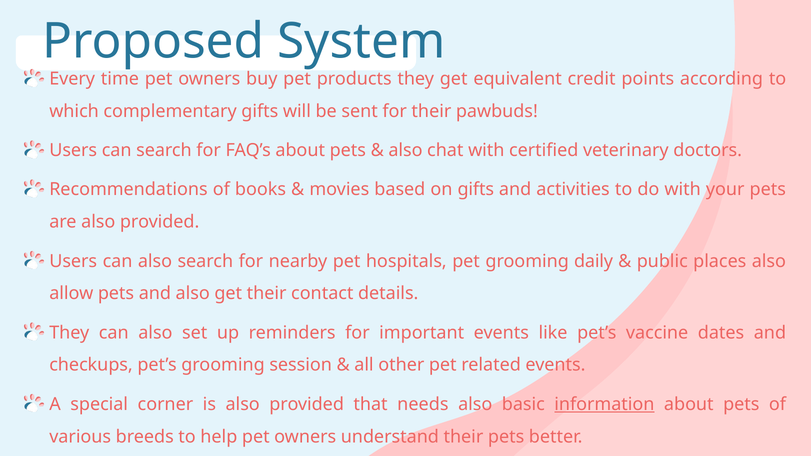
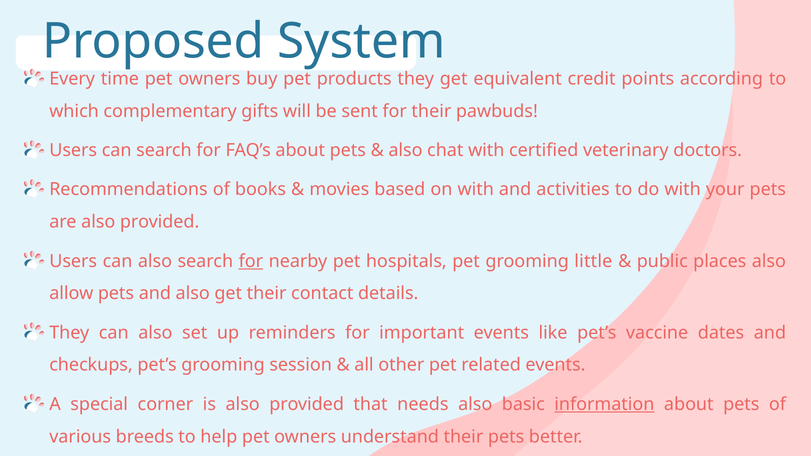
on gifts: gifts -> with (476, 190)
for underline: none -> present (251, 261)
daily: daily -> little (593, 261)
